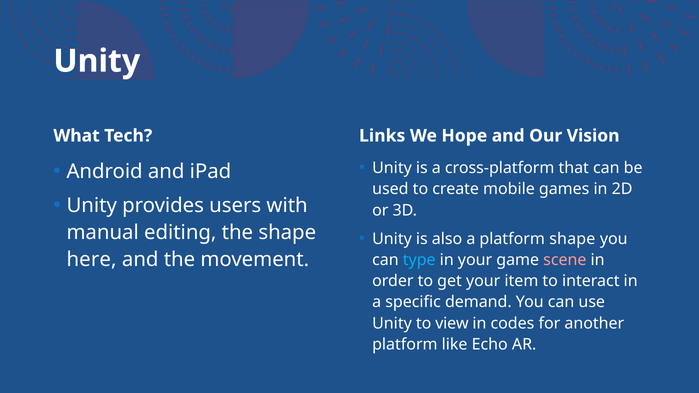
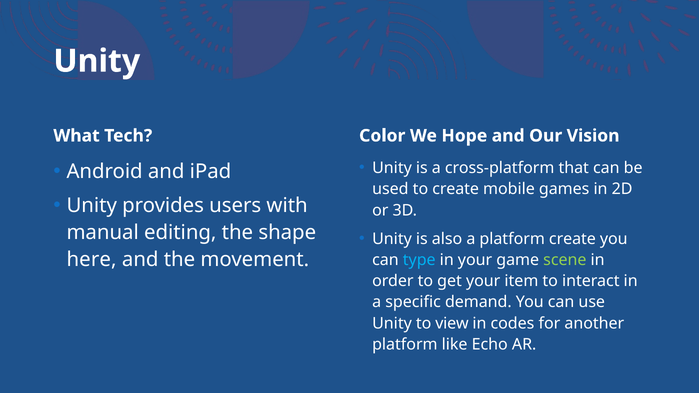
Links: Links -> Color (382, 136)
platform shape: shape -> create (572, 239)
scene colour: pink -> light green (565, 260)
